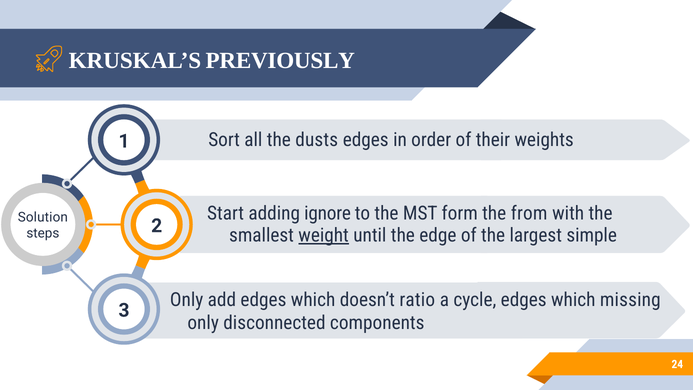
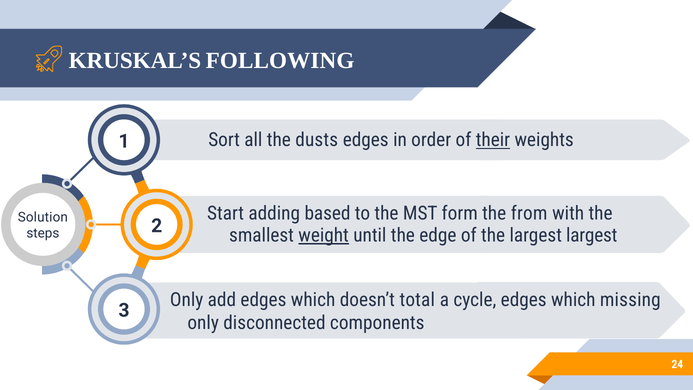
PREVIOUSLY: PREVIOUSLY -> FOLLOWING (280, 60)
their underline: none -> present (493, 140)
ignore: ignore -> based (327, 213)
largest simple: simple -> largest (592, 235)
ratio: ratio -> total (417, 300)
